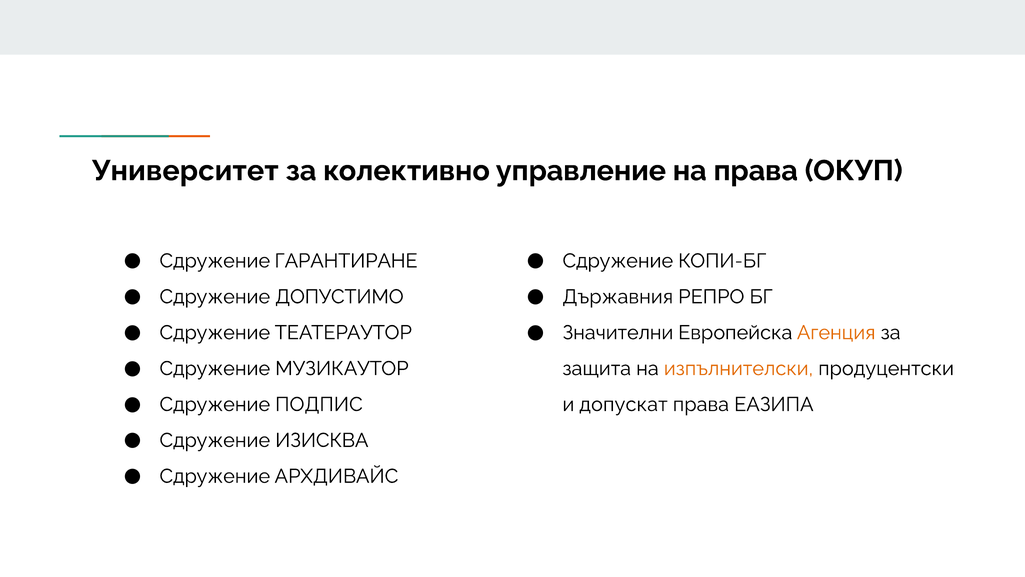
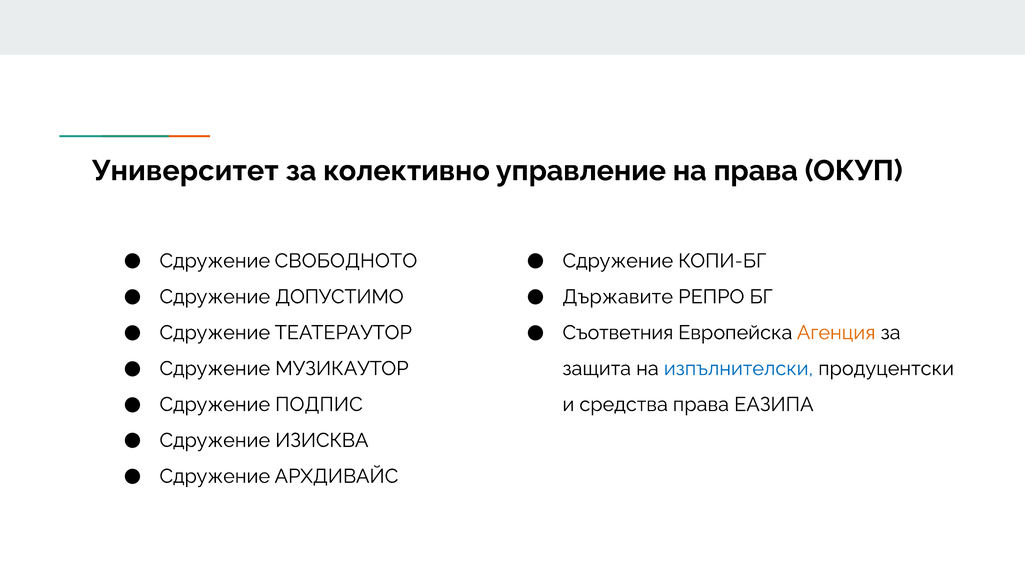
ГАРАНТИРАНЕ: ГАРАНТИРАНЕ -> СВОБОДНОТО (346, 261)
Държавния: Държавния -> Държавите (618, 297)
Значителни: Значителни -> Съответния (618, 332)
изпълнителски colour: orange -> blue (738, 368)
допускат: допускат -> средства (624, 404)
